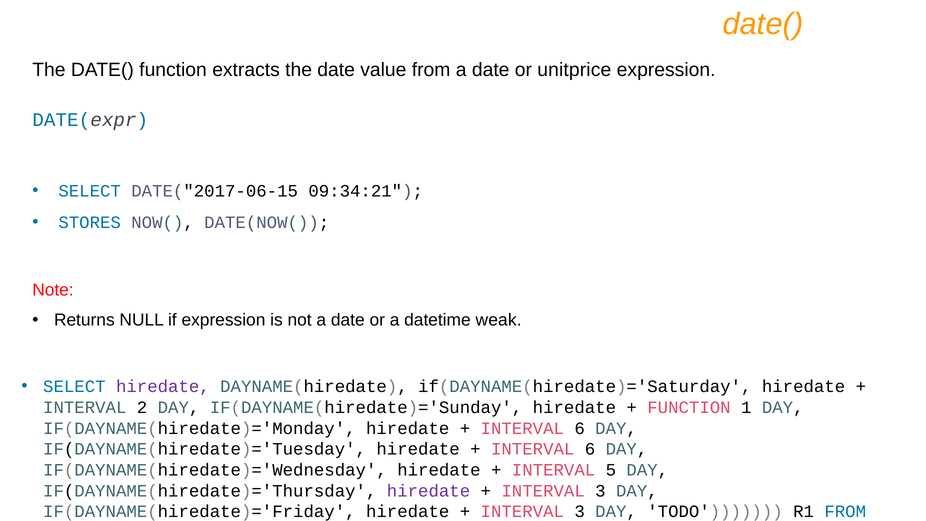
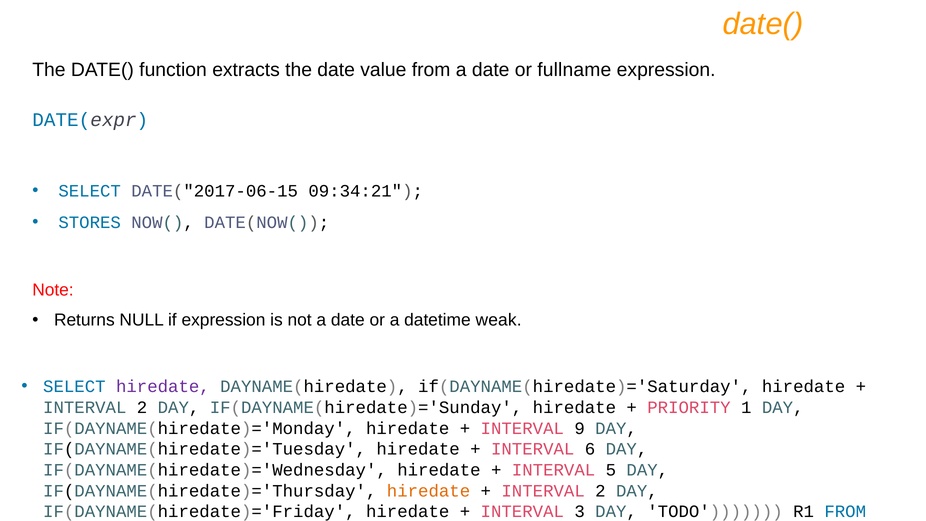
unitprice: unitprice -> fullname (574, 70)
FUNCTION: FUNCTION -> PRIORITY (689, 407)
6: 6 -> 9 (580, 428)
hiredate colour: purple -> orange (429, 491)
3: 3 -> 2 (600, 491)
